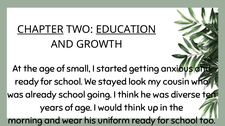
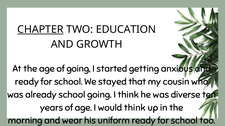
EDUCATION underline: present -> none (126, 30)
of small: small -> going (79, 69)
look: look -> that (137, 82)
